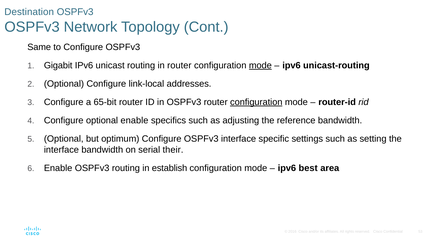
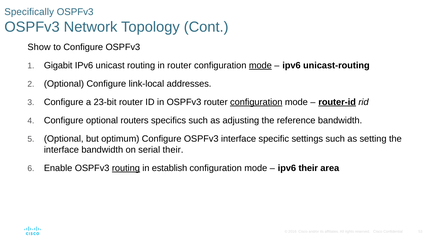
Destination: Destination -> Specifically (29, 12)
Same: Same -> Show (39, 47)
65-bit: 65-bit -> 23-bit (105, 102)
router-id underline: none -> present (337, 102)
optional enable: enable -> routers (135, 120)
routing underline: none -> present (126, 168)
ipv6 best: best -> their (308, 168)
